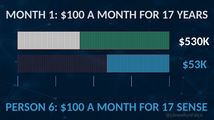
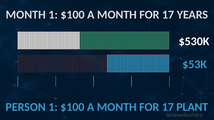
PERSON 6: 6 -> 1 (53, 107)
SENSE: SENSE -> PLANT (192, 107)
